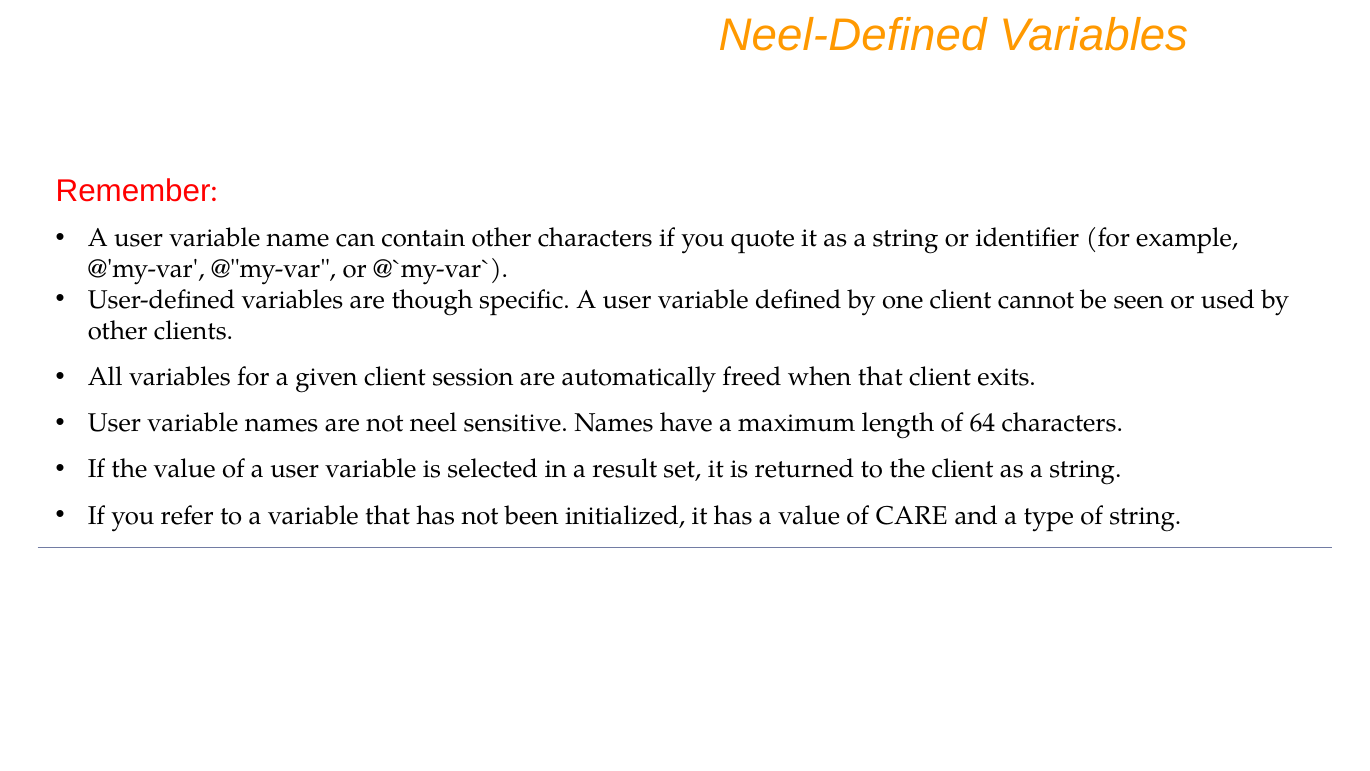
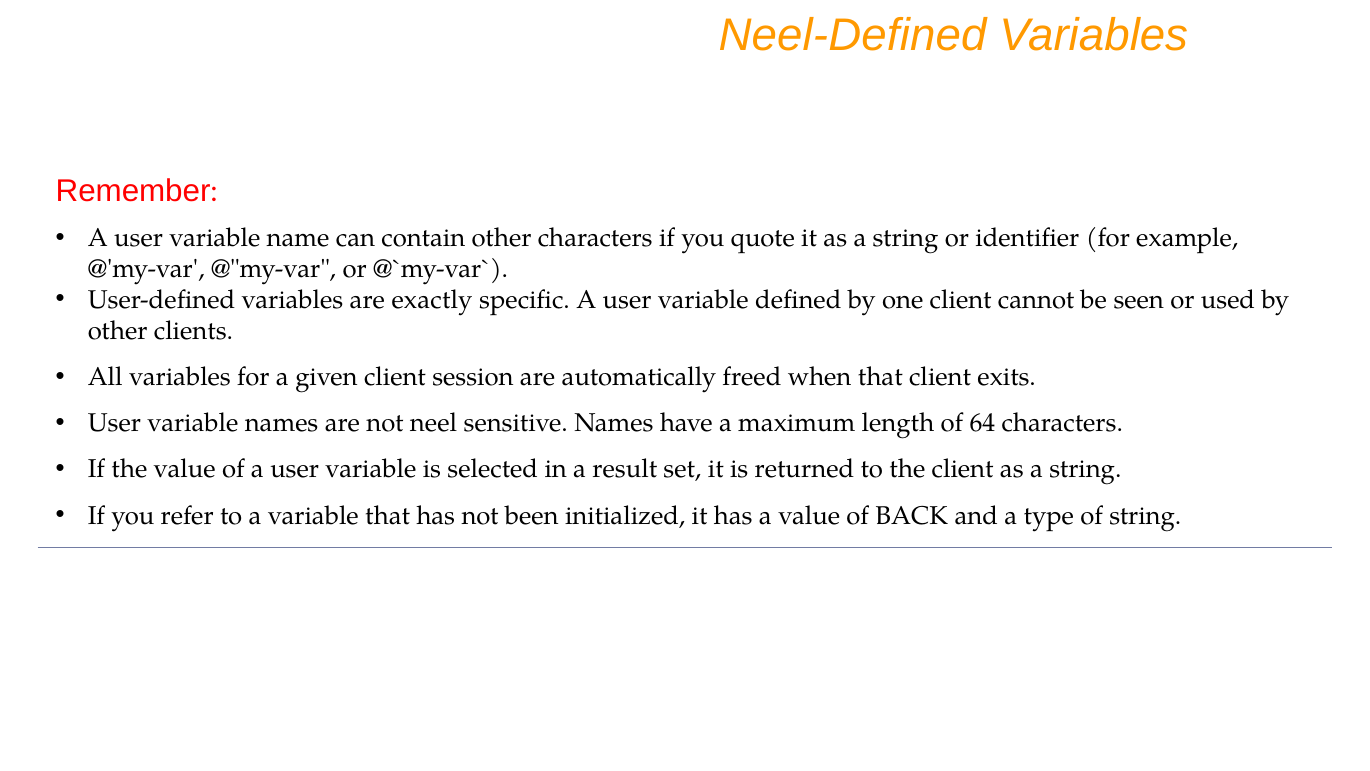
though: though -> exactly (432, 300)
CARE: CARE -> BACK (912, 516)
